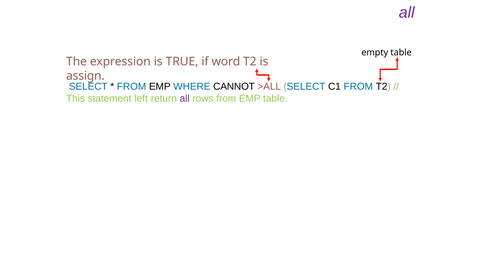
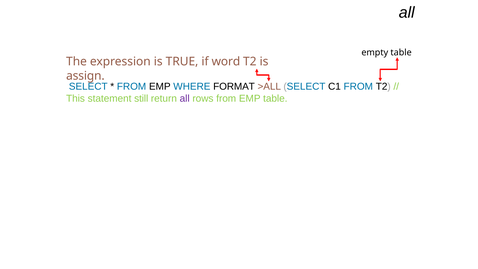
all colour: purple -> black (407, 12)
CANNOT: CANNOT -> FORMAT (234, 87)
left: left -> still (141, 99)
